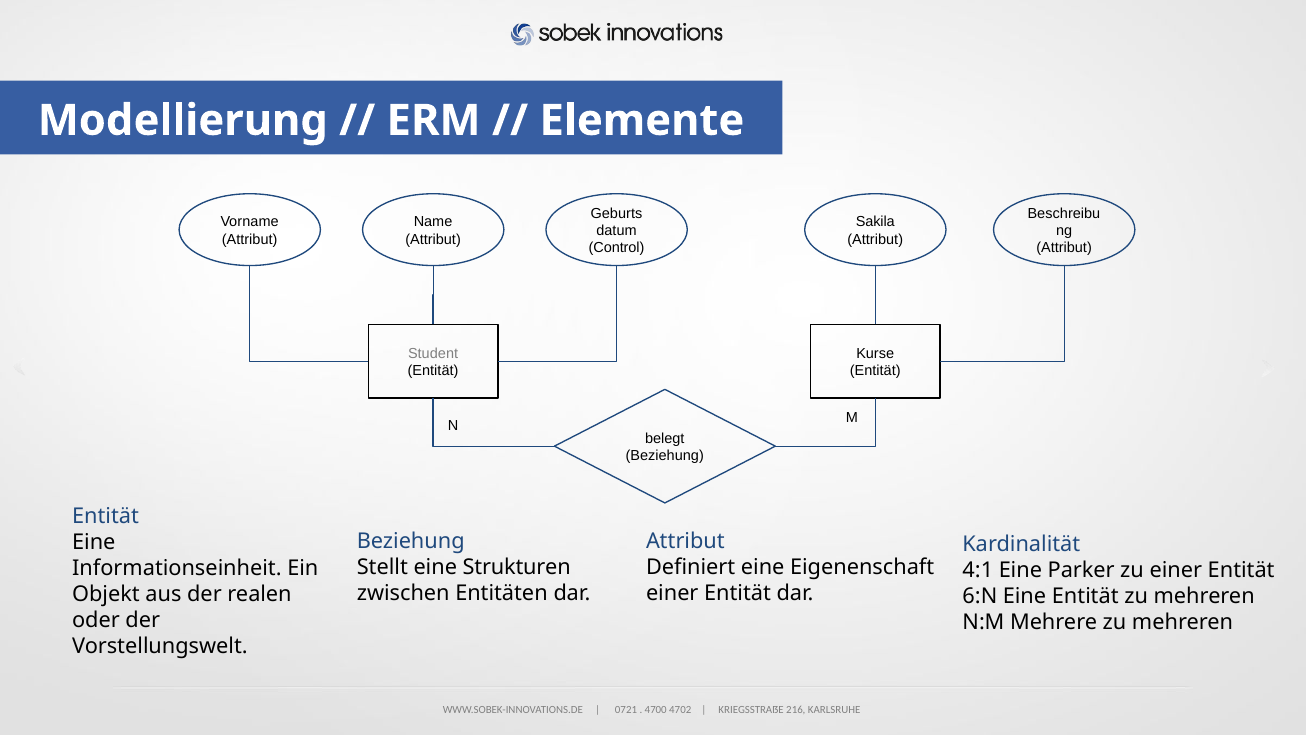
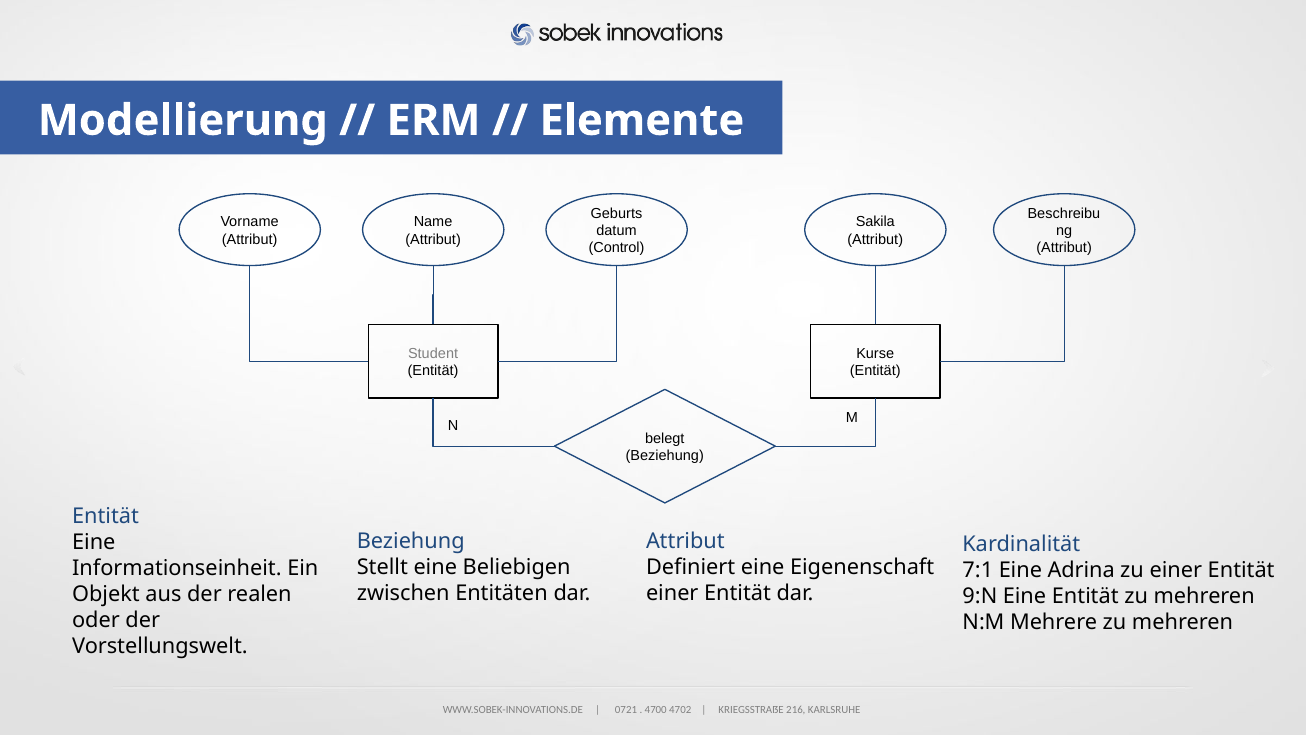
Strukturen: Strukturen -> Beliebigen (517, 567)
4:1: 4:1 -> 7:1 (978, 570)
Parker: Parker -> Adrina (1081, 570)
6:N: 6:N -> 9:N (980, 596)
